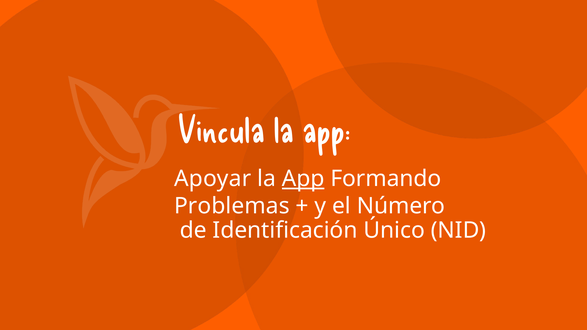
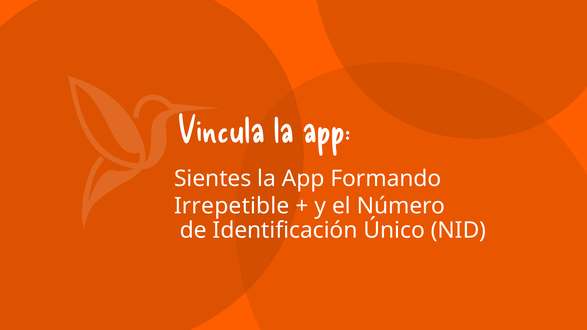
Apoyar: Apoyar -> Sientes (213, 179)
App underline: present -> none (303, 179)
Problemas: Problemas -> Irrepetible (232, 206)
